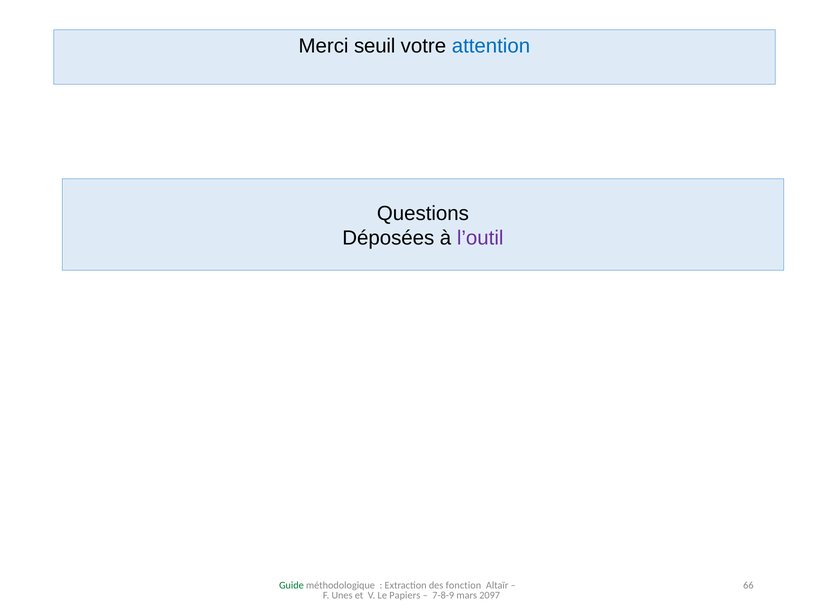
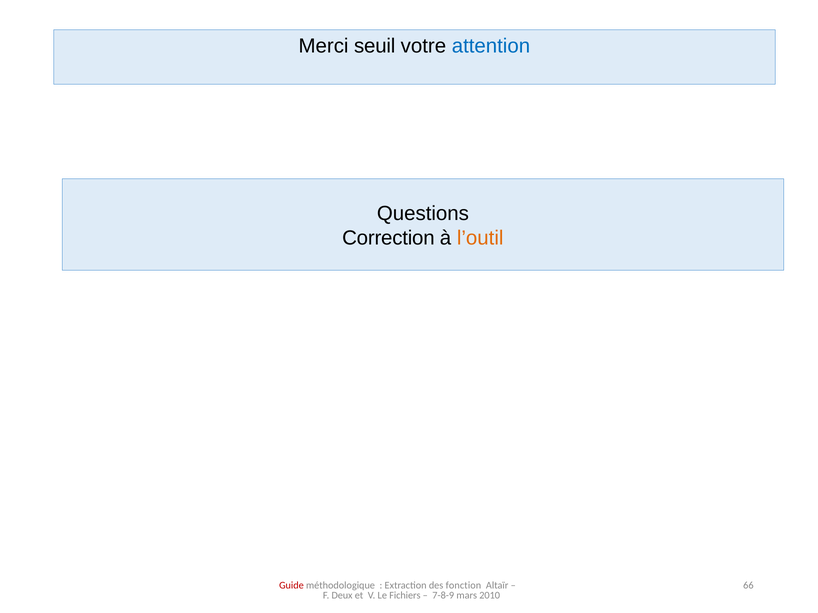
Déposées: Déposées -> Correction (388, 238)
l’outil colour: purple -> orange (480, 238)
Guide colour: green -> red (291, 586)
Unes: Unes -> Deux (342, 596)
Papiers: Papiers -> Fichiers (405, 596)
2097: 2097 -> 2010 (490, 596)
